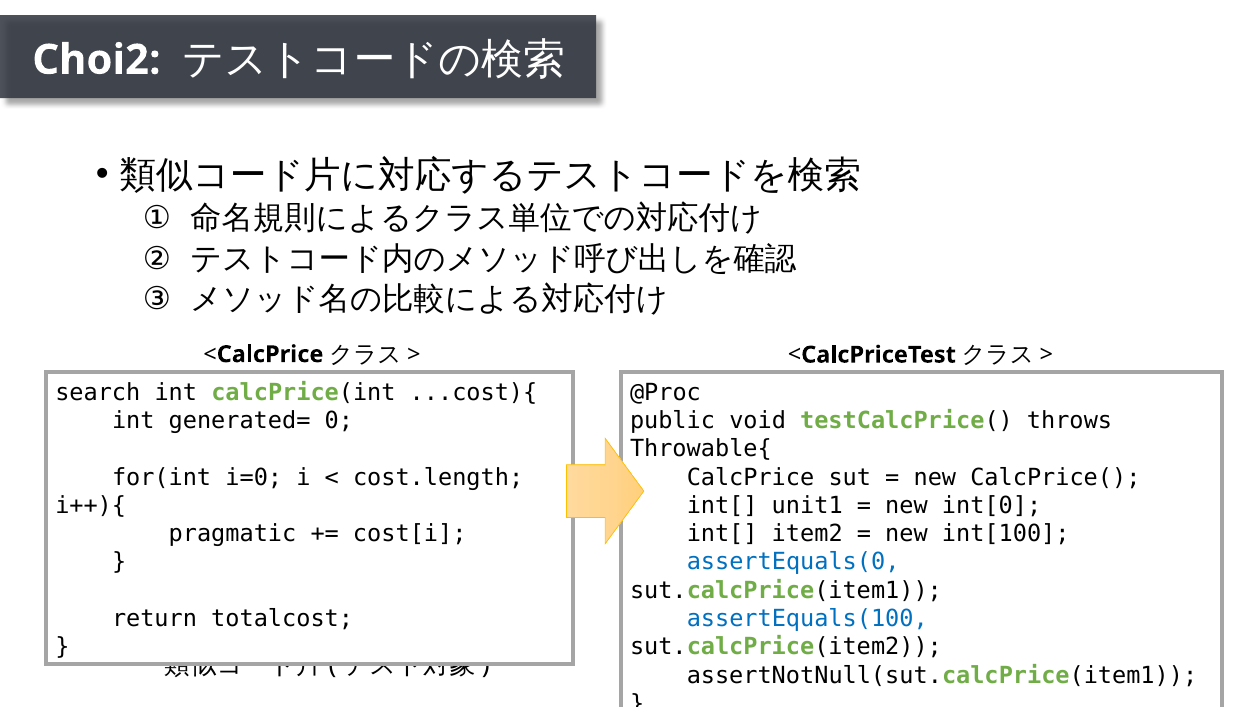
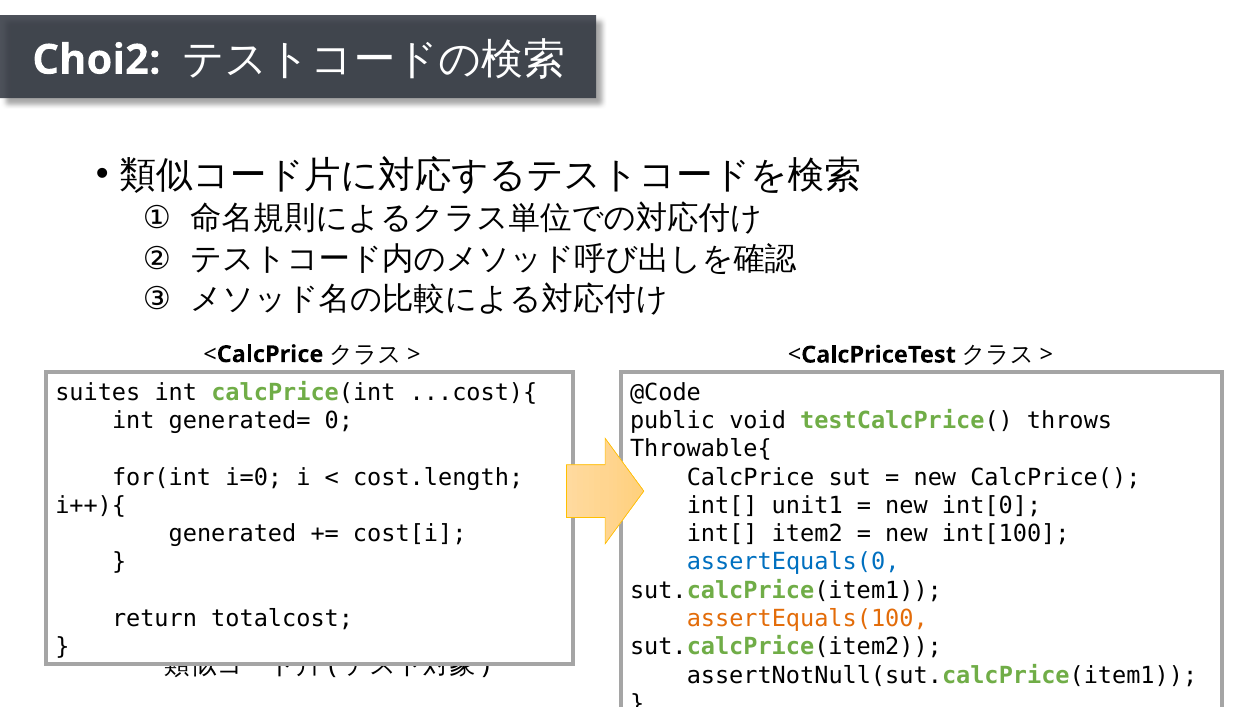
search: search -> suites (98, 392)
@Proc: @Proc -> @Code (665, 392)
pragmatic: pragmatic -> generated (233, 534)
assertEquals(100 colour: blue -> orange (807, 619)
